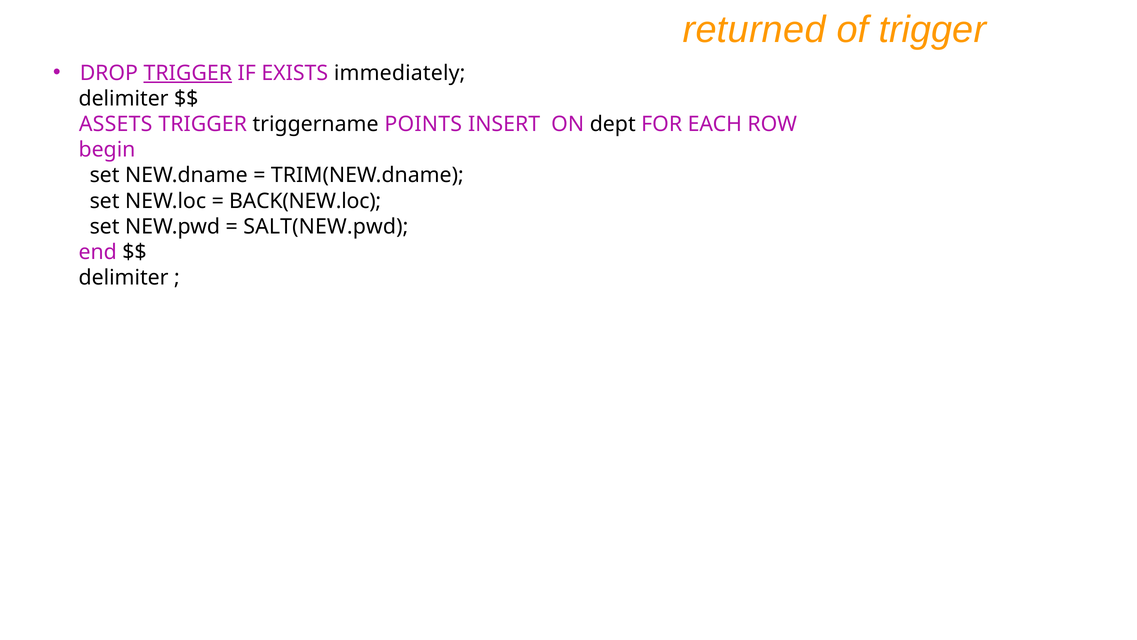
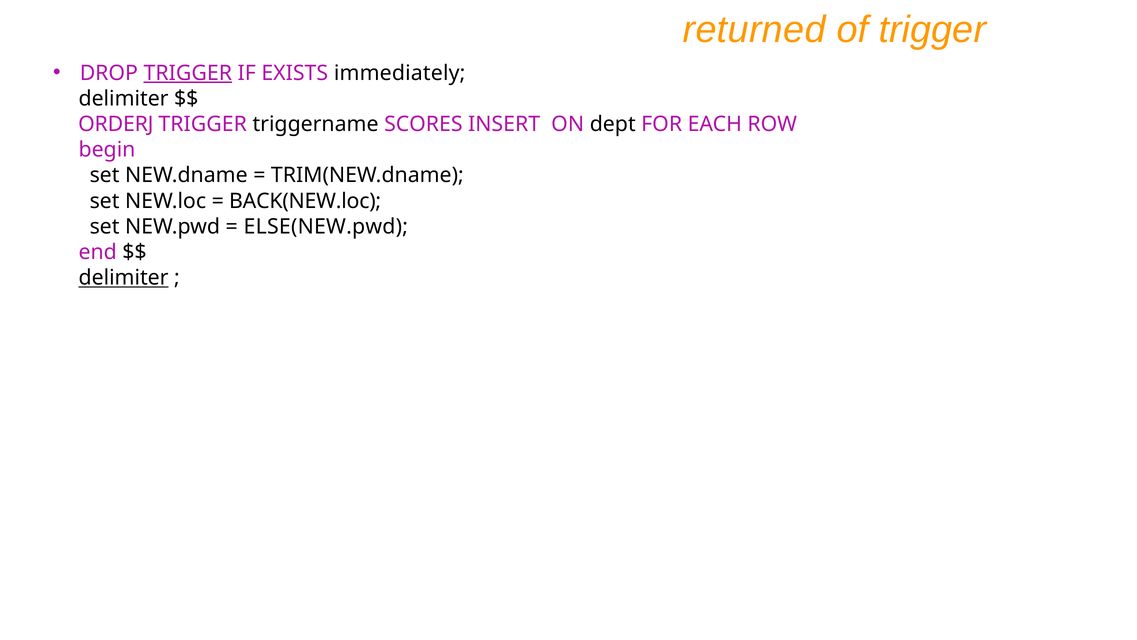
ASSETS: ASSETS -> ORDERJ (116, 124)
POINTS: POINTS -> SCORES (423, 124)
SALT(NEW.pwd: SALT(NEW.pwd -> ELSE(NEW.pwd (326, 226)
delimiter underline: none -> present (124, 278)
